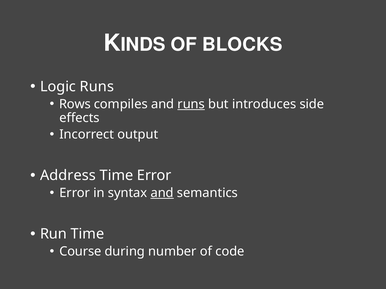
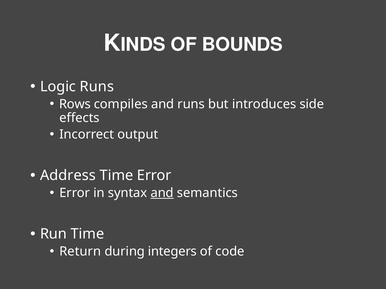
BLOCKS: BLOCKS -> BOUNDS (242, 45)
runs underline: present -> none (191, 104)
Course: Course -> Return (80, 252)
number: number -> integers (172, 252)
